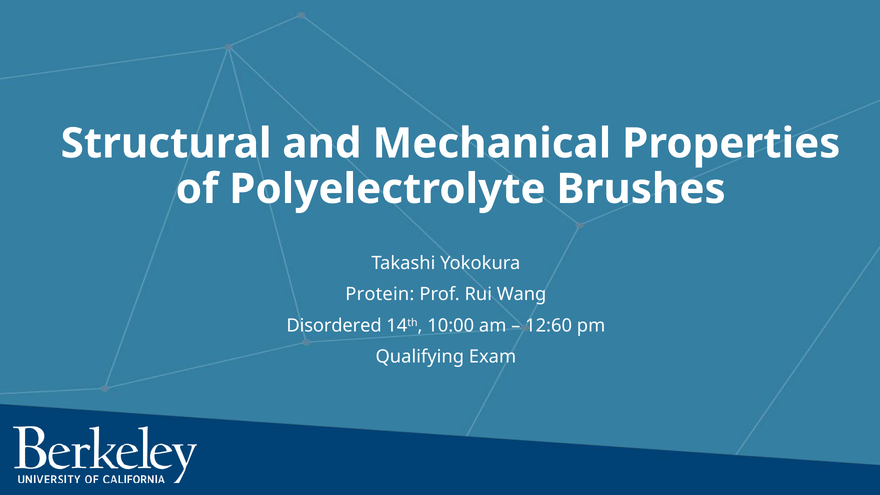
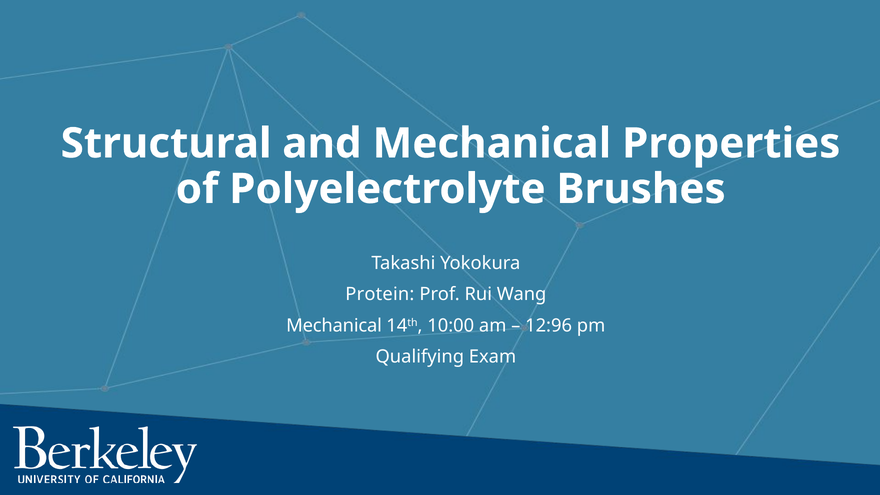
Disordered: Disordered -> Mechanical (334, 326)
12:60: 12:60 -> 12:96 (549, 326)
